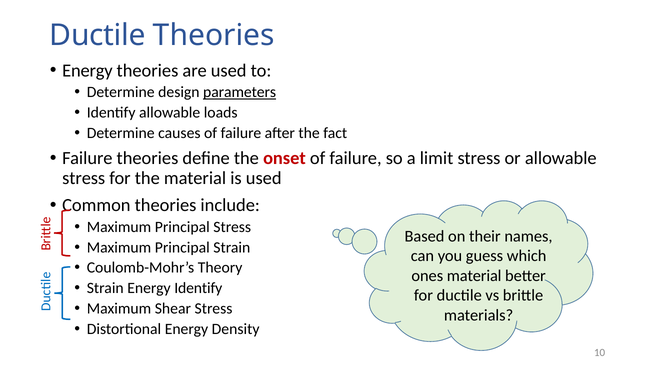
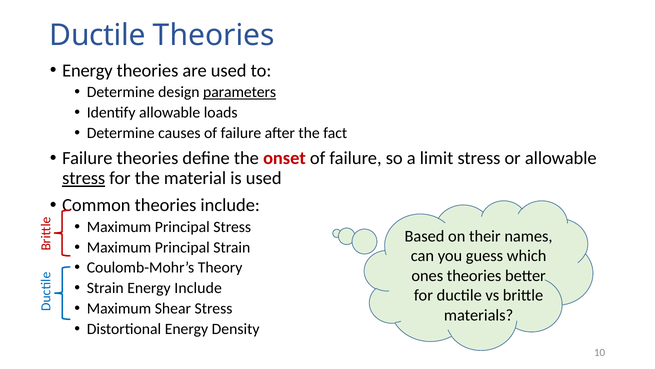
stress underline: none -> present (84, 178)
ones material: material -> theories (474, 275)
Energy Identify: Identify -> Include (198, 288)
